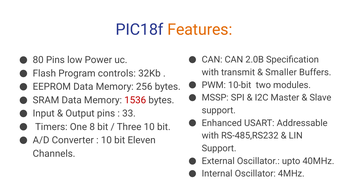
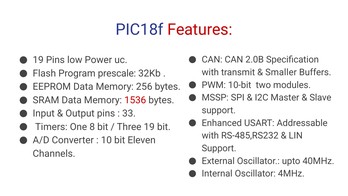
Features colour: orange -> red (200, 30)
80: 80 -> 19 (38, 60)
controls: controls -> prescale (117, 73)
Three 10: 10 -> 19 (149, 127)
